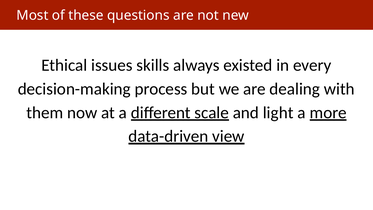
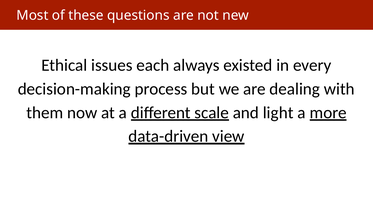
skills: skills -> each (153, 65)
